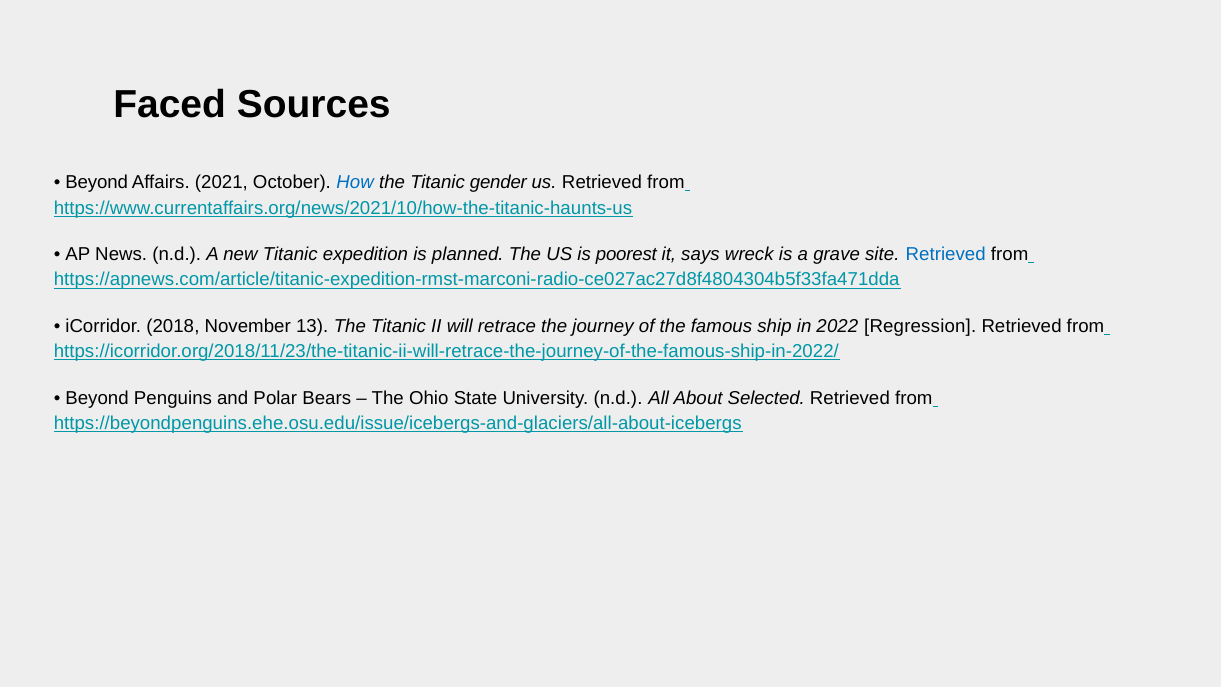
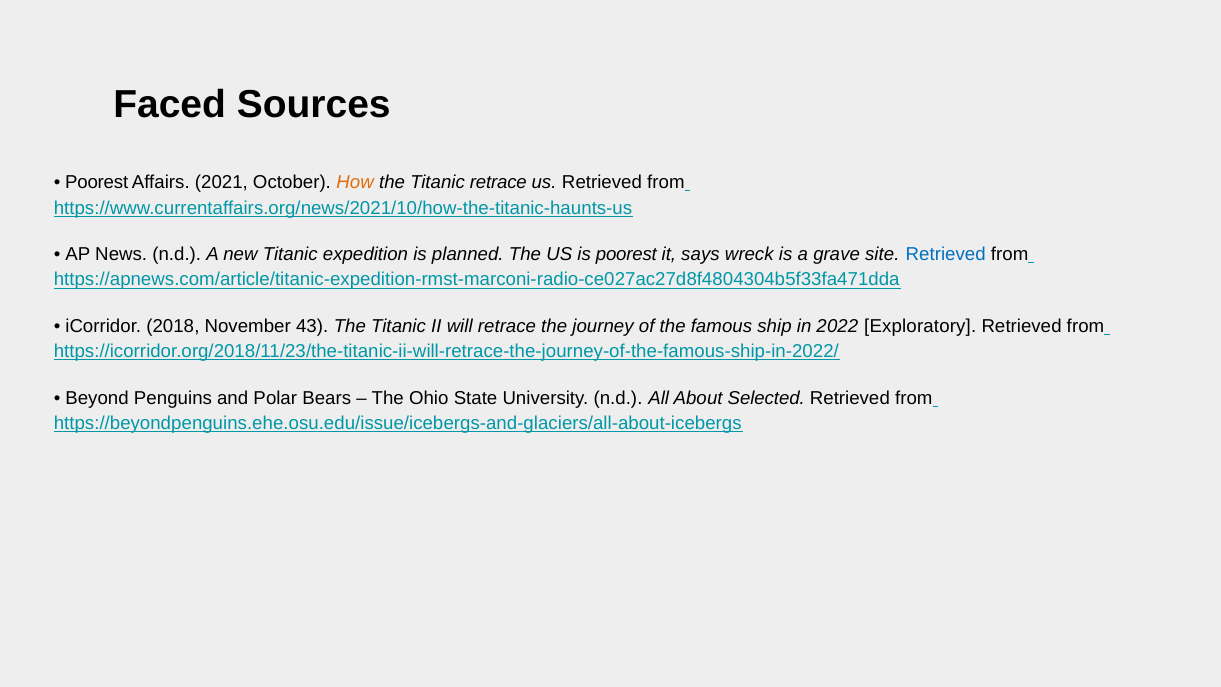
Beyond: Beyond -> Poorest (97, 182)
How colour: blue -> orange (355, 182)
Titanic gender: gender -> retrace (498, 182)
13: 13 -> 43 (312, 326)
Regression: Regression -> Exploratory (920, 326)
